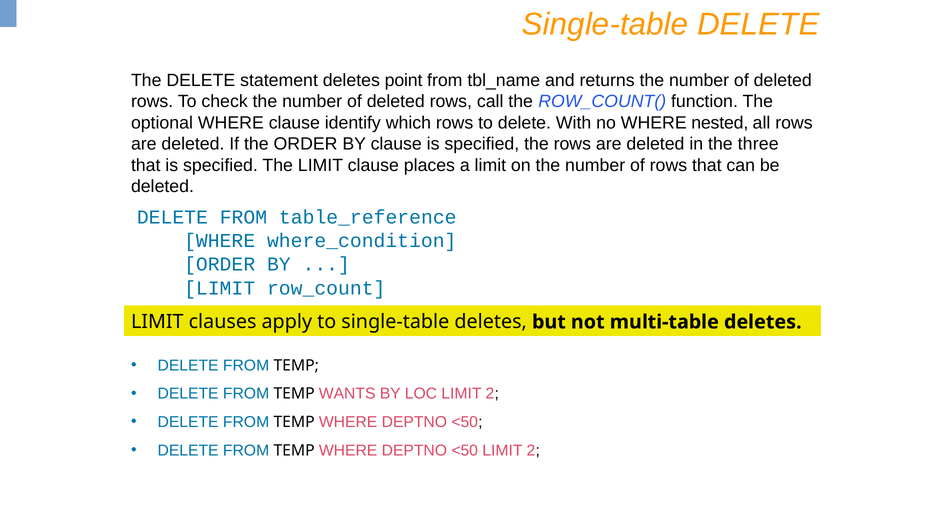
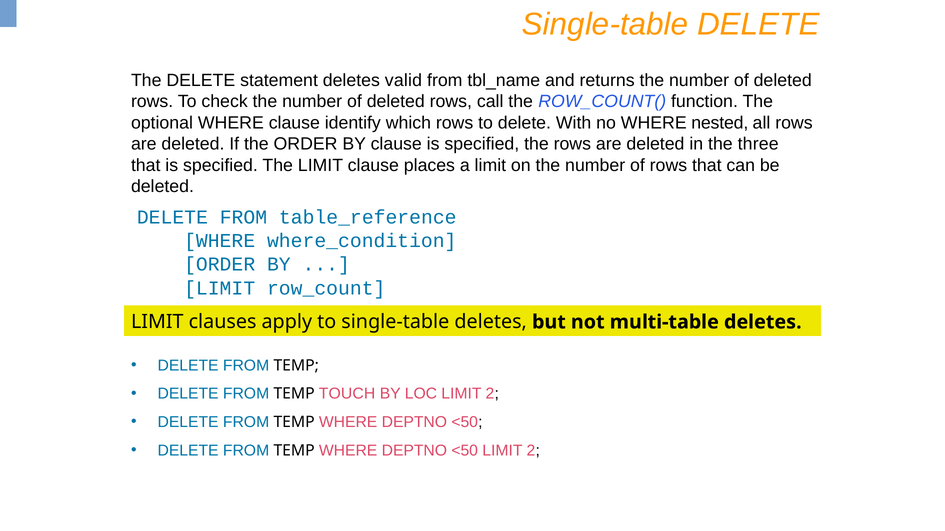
point: point -> valid (403, 80)
WANTS: WANTS -> TOUCH (347, 394)
